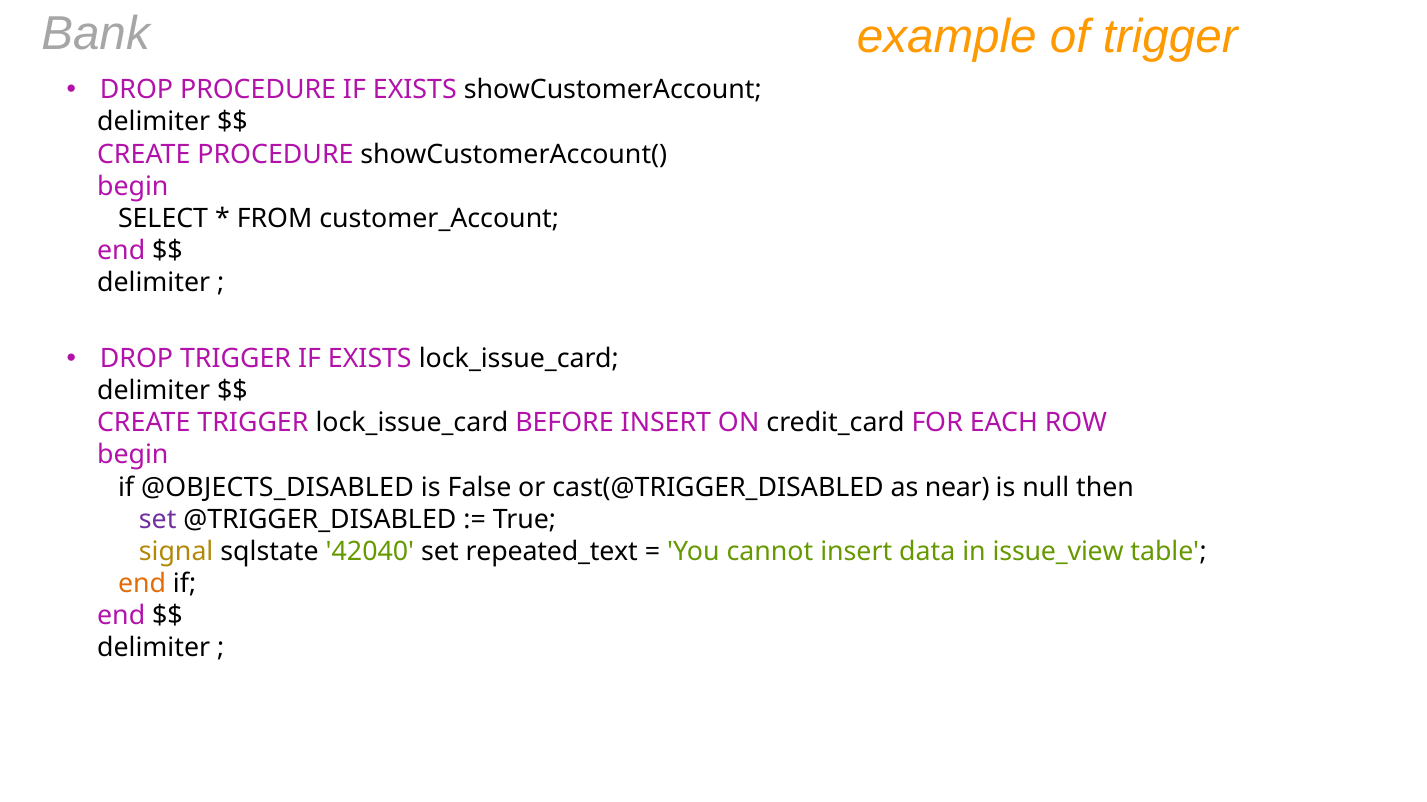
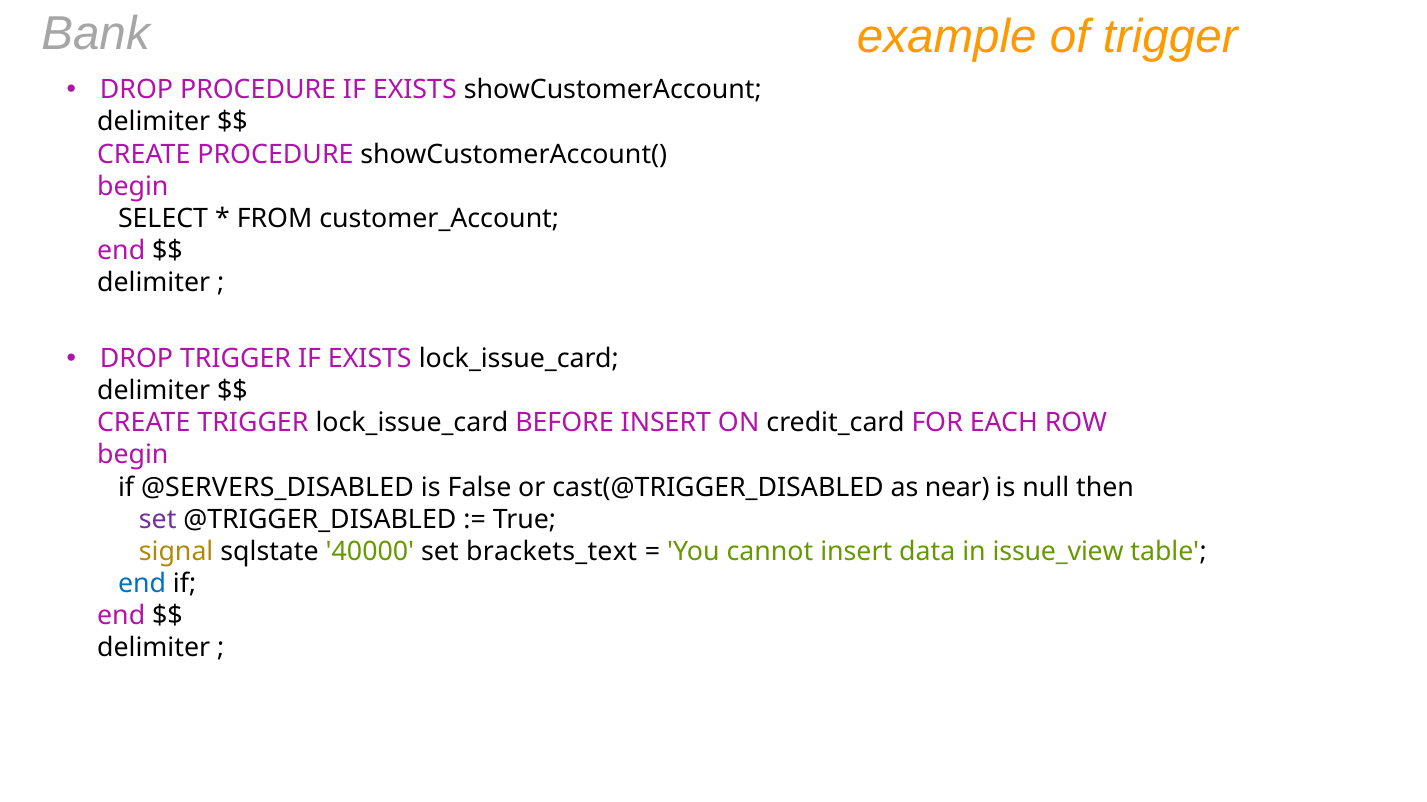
@OBJECTS_DISABLED: @OBJECTS_DISABLED -> @SERVERS_DISABLED (277, 488)
42040: 42040 -> 40000 (370, 552)
repeated_text: repeated_text -> brackets_text (552, 552)
end colour: orange -> blue (142, 584)
